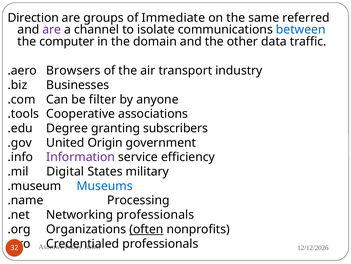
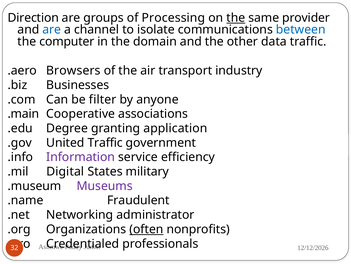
Immediate: Immediate -> Processing (173, 18)
the underline: none -> present (236, 18)
referred: referred -> provider (306, 18)
are colour: purple -> blue (52, 30)
.tools: .tools -> .main (23, 114)
subscribers: subscribers -> application (175, 128)
United Origin: Origin -> Traffic (105, 142)
Museums colour: blue -> purple (105, 186)
Processing: Processing -> Fraudulent (138, 200)
Networking professionals: professionals -> administrator (155, 214)
